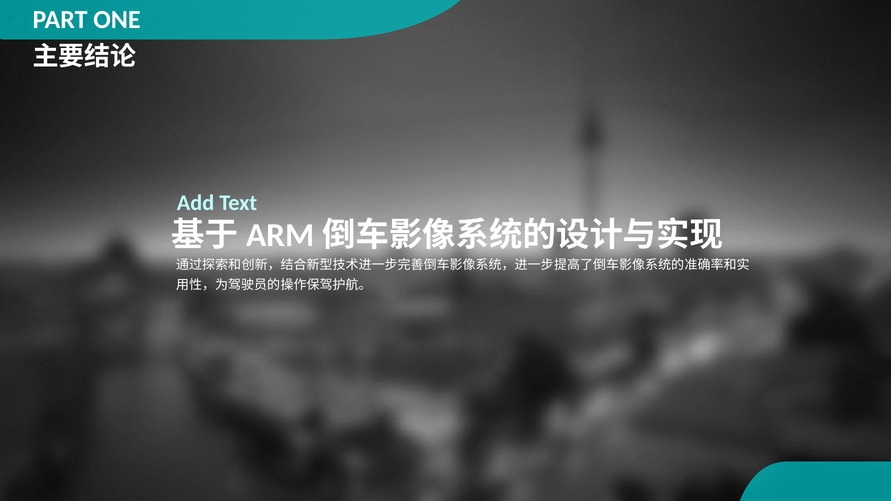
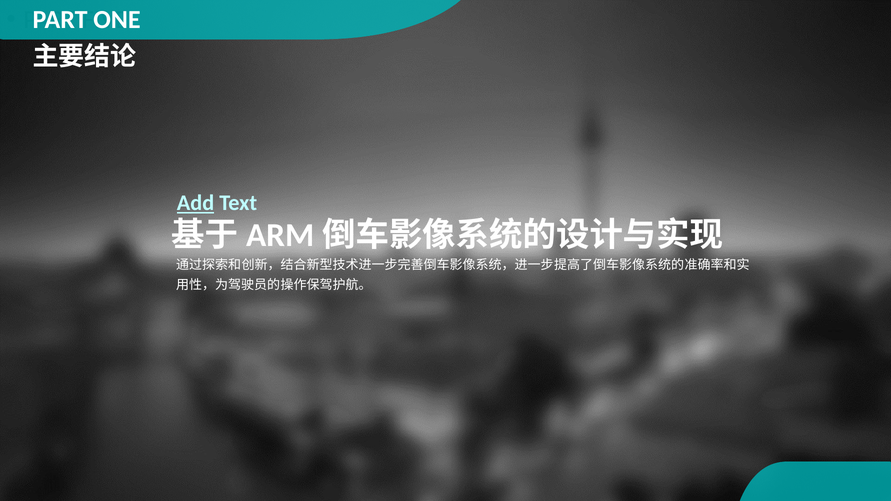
Add underline: none -> present (196, 203)
